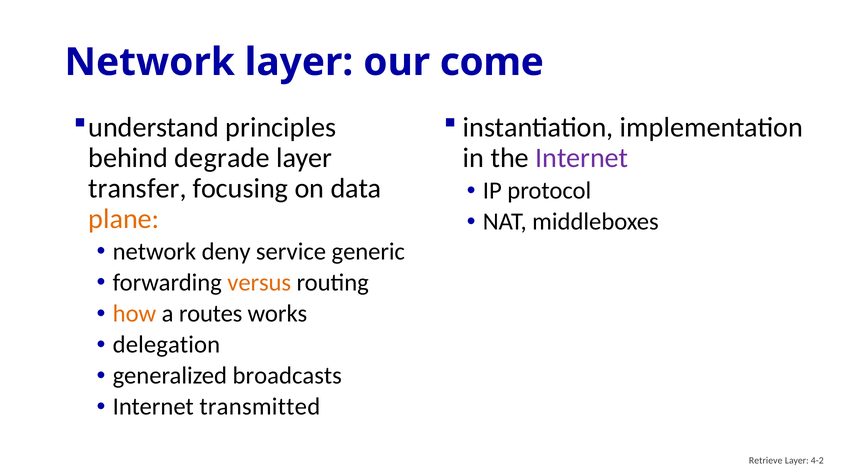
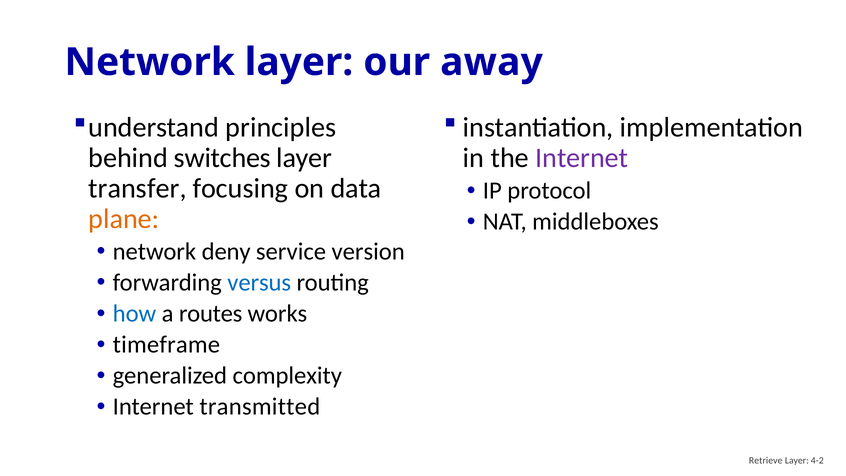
come: come -> away (491, 62)
degrade: degrade -> switches (222, 158)
generic: generic -> version (368, 252)
versus colour: orange -> blue (259, 283)
how colour: orange -> blue (134, 314)
delegation: delegation -> timeframe (166, 345)
broadcasts: broadcasts -> complexity (287, 376)
